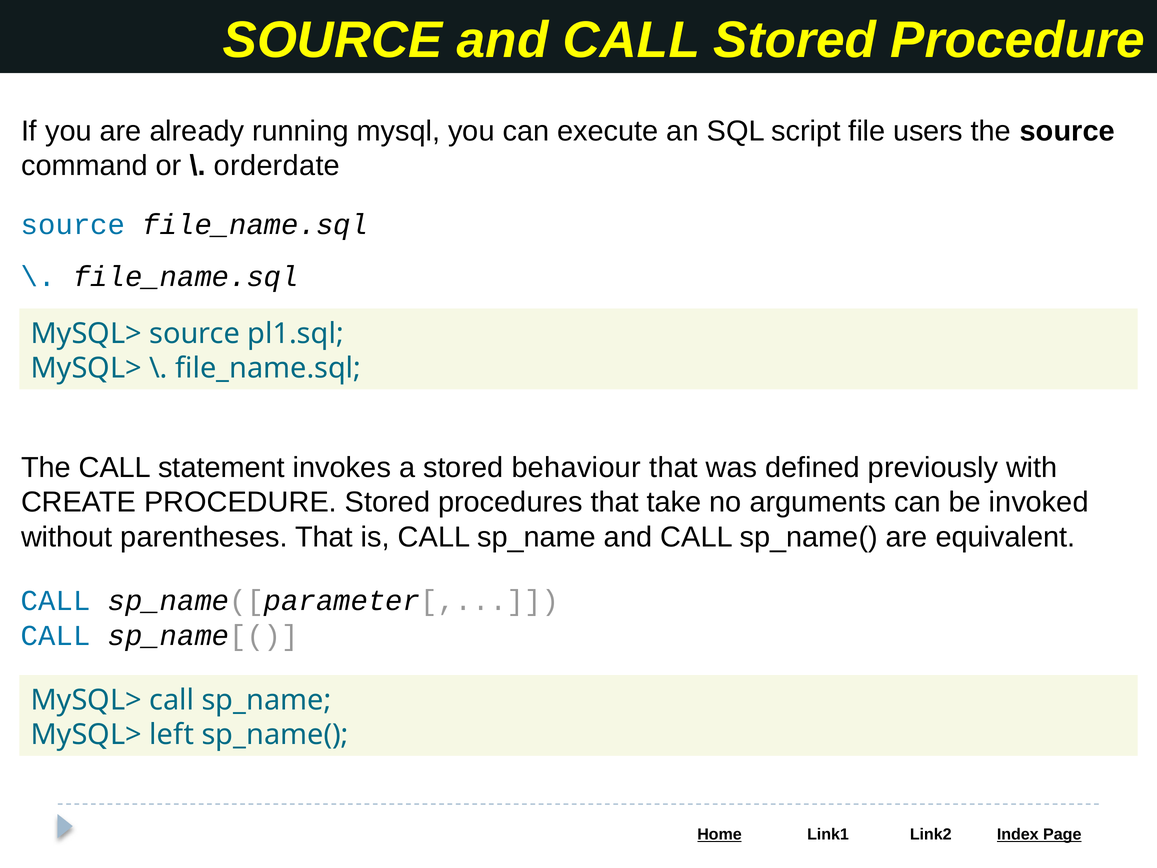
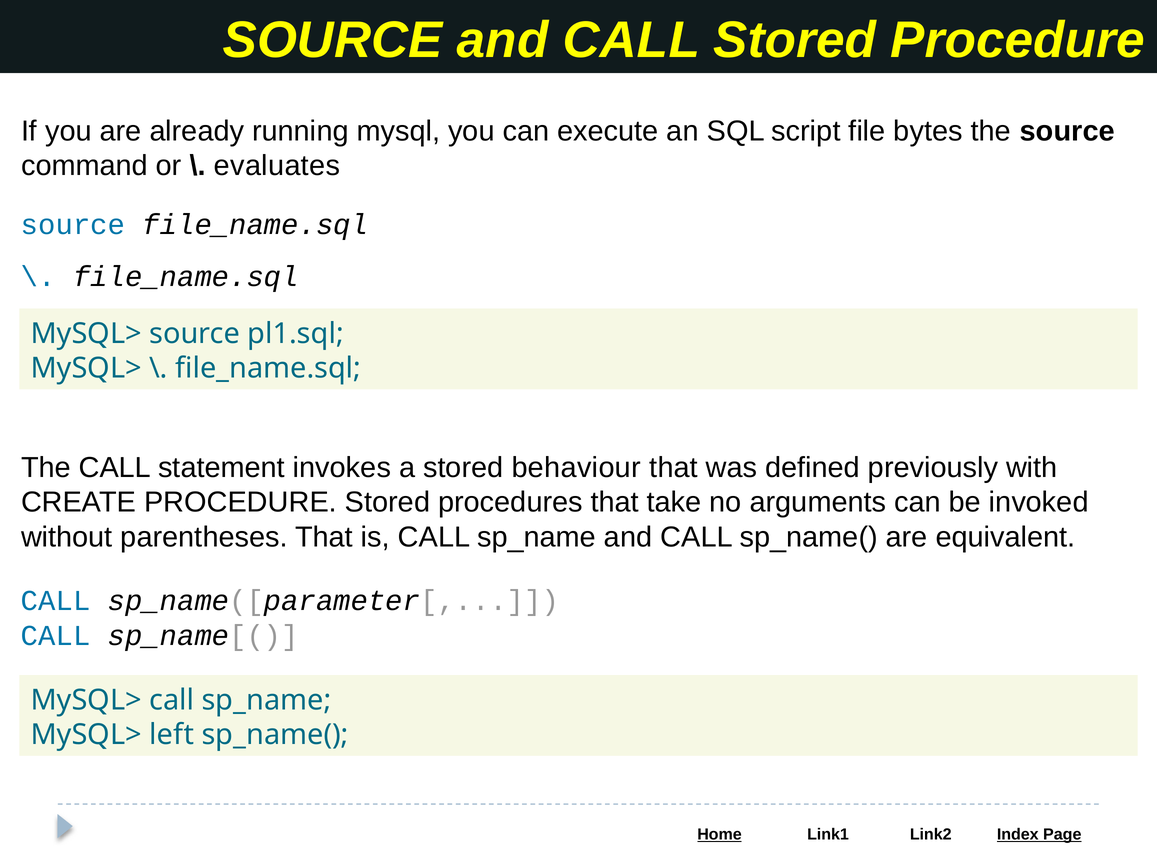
users: users -> bytes (928, 131)
orderdate: orderdate -> evaluates (277, 166)
